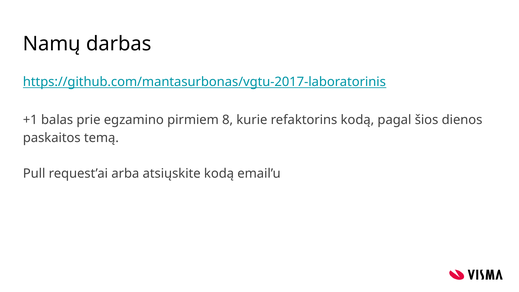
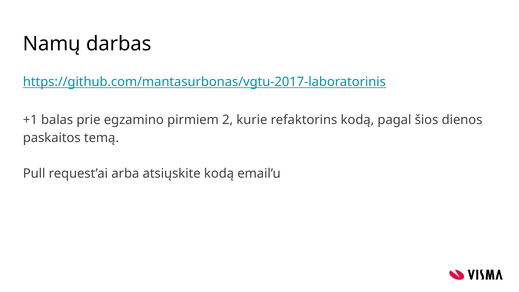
8: 8 -> 2 (228, 120)
